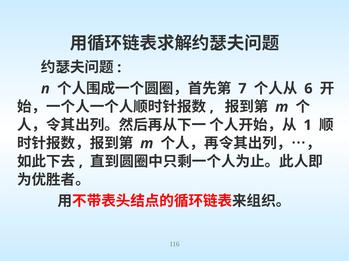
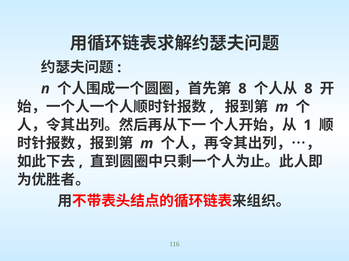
7: 7 -> 8 (242, 89)
6: 6 -> 8 (308, 89)
